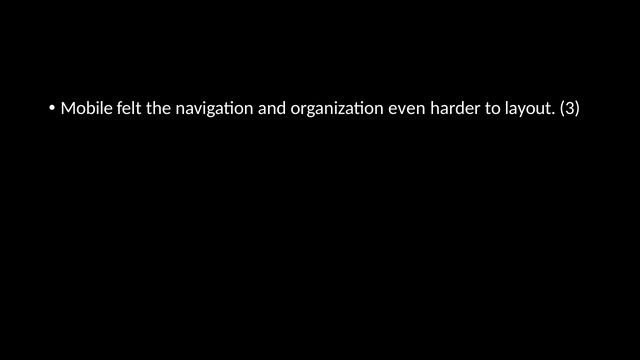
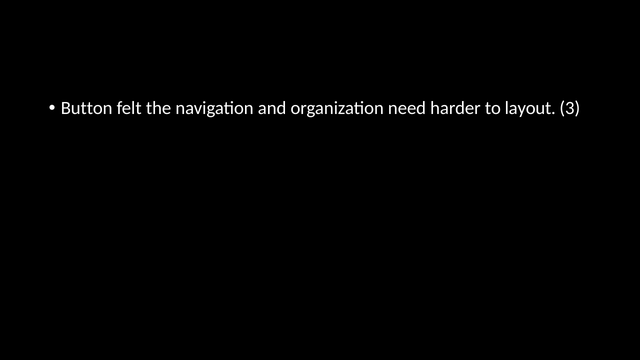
Mobile: Mobile -> Button (87, 108)
even: even -> need (407, 108)
